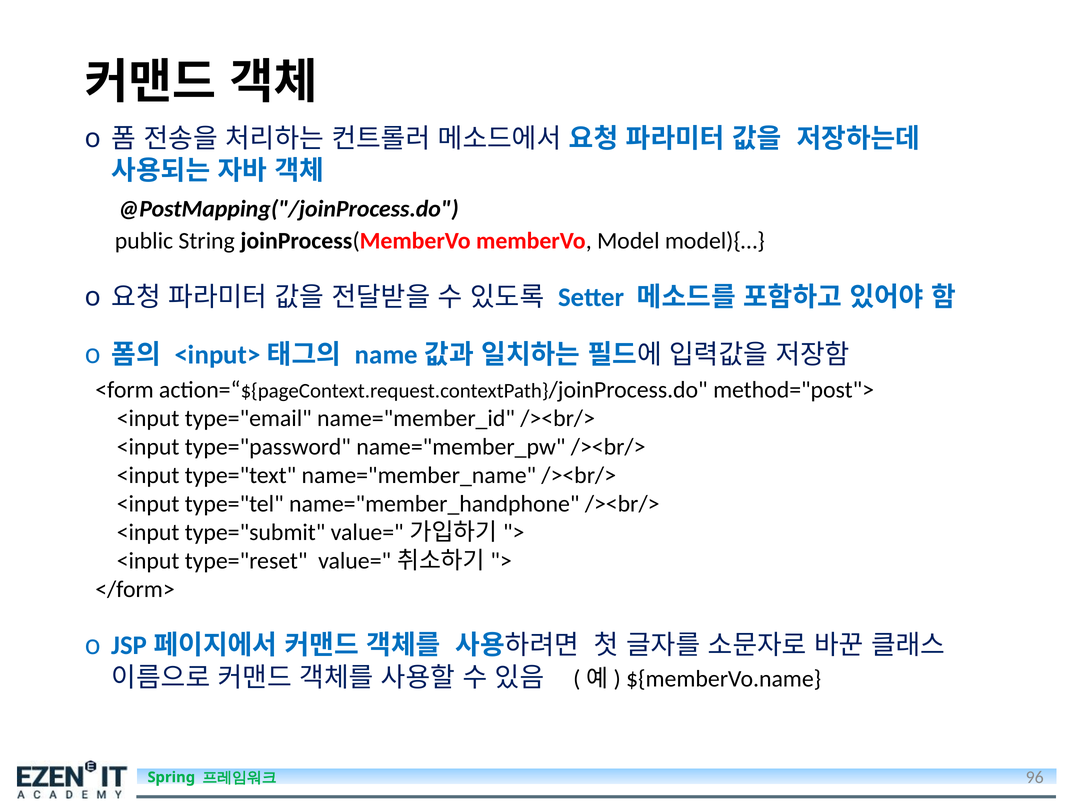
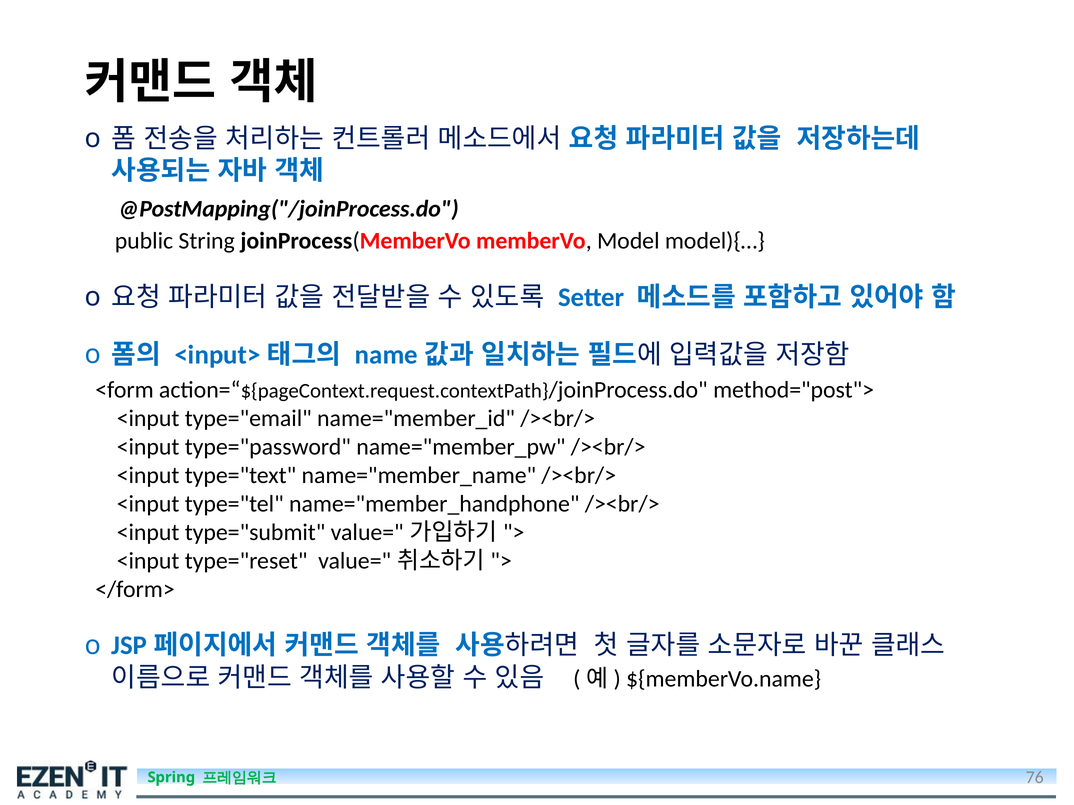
96: 96 -> 76 (1035, 778)
